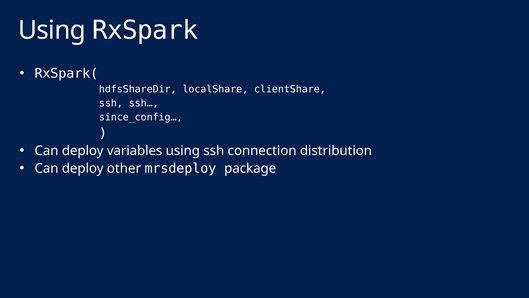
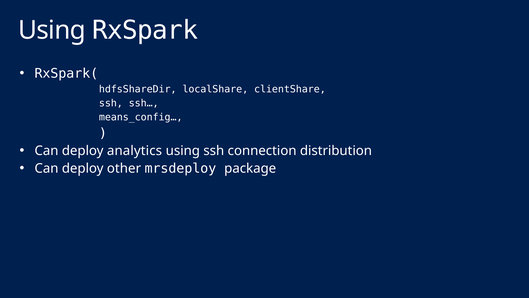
since_config…: since_config… -> means_config… (141, 117)
variables: variables -> analytics (135, 150)
